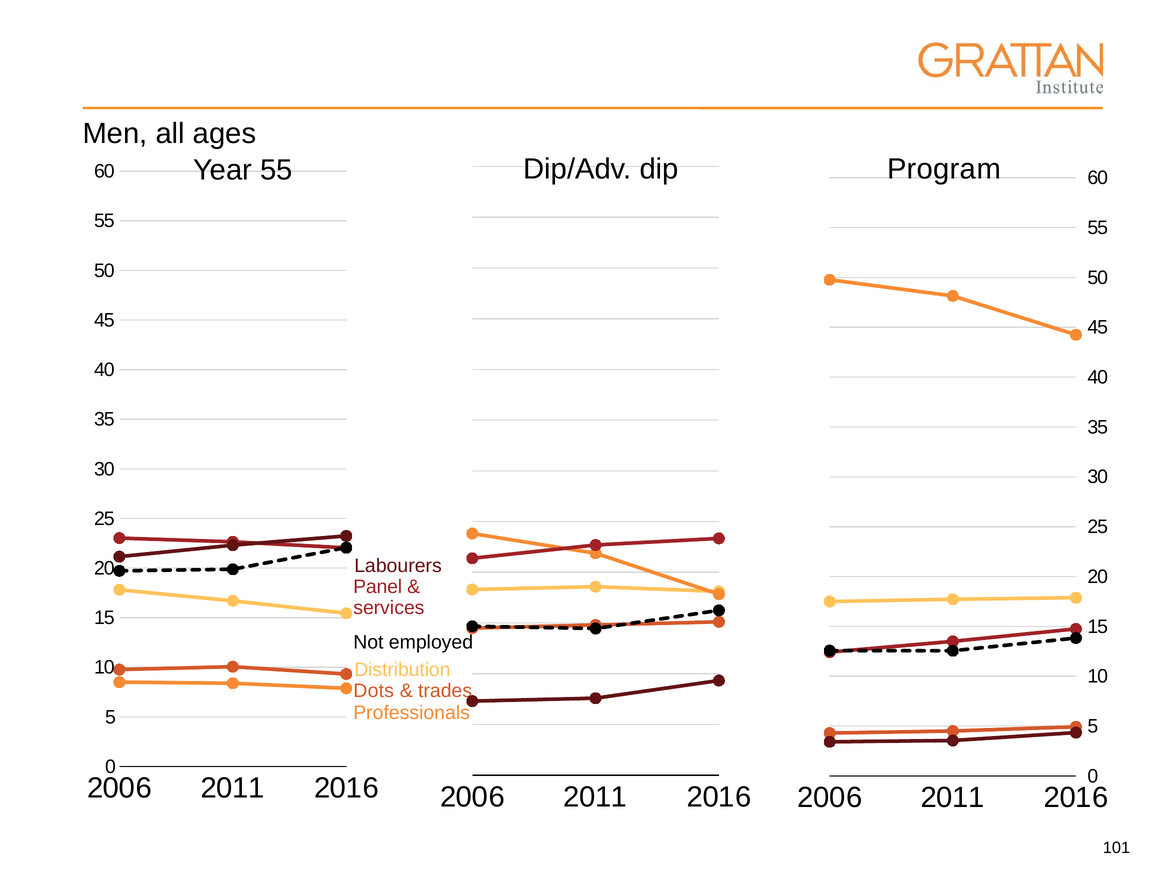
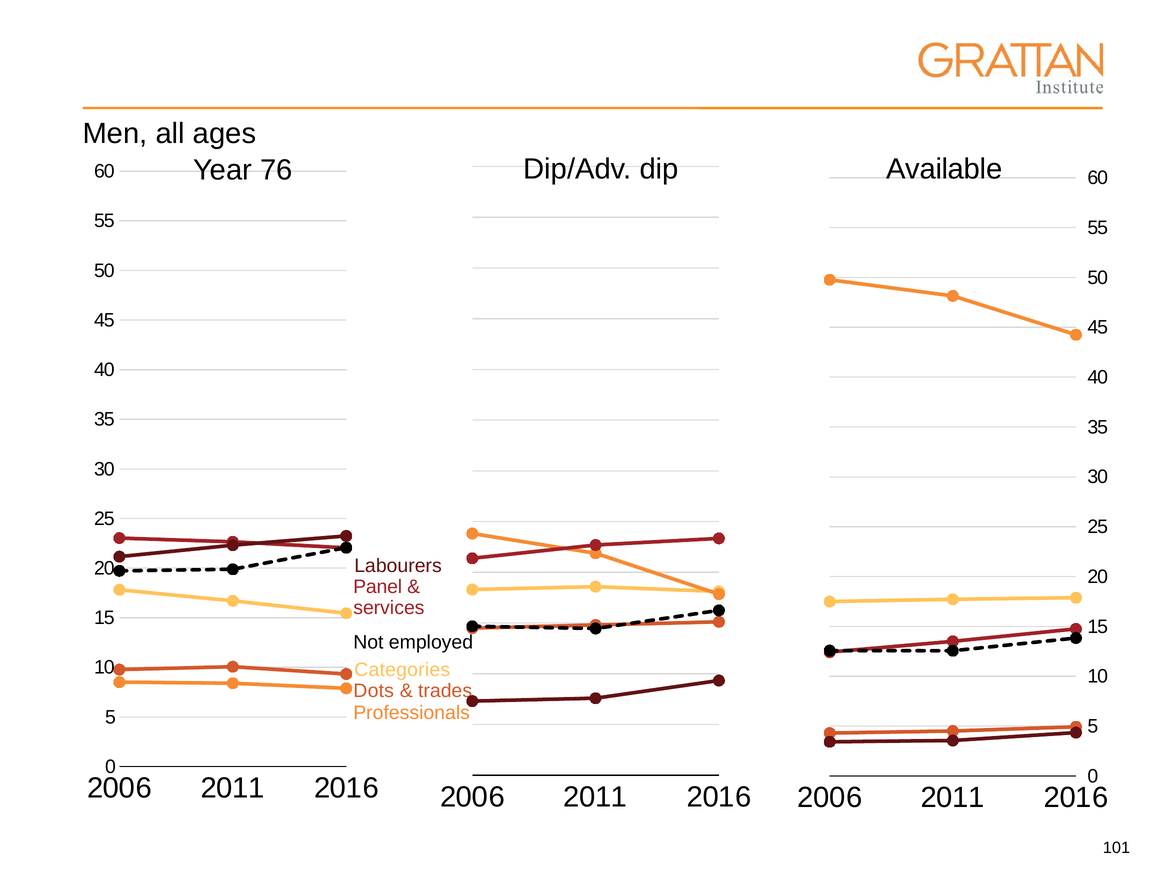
Year 55: 55 -> 76 (276, 170)
Program: Program -> Available (944, 169)
Distribution: Distribution -> Categories (402, 670)
